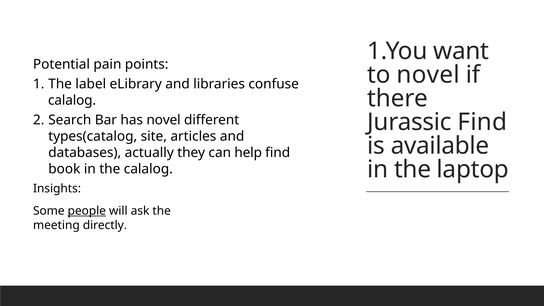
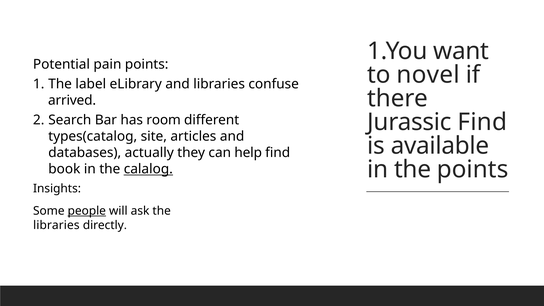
calalog: calalog -> arrived (72, 100)
has novel: novel -> room (164, 120)
the laptop: laptop -> points (473, 170)
calalog underline: none -> present (148, 169)
meeting: meeting -> libraries (56, 225)
